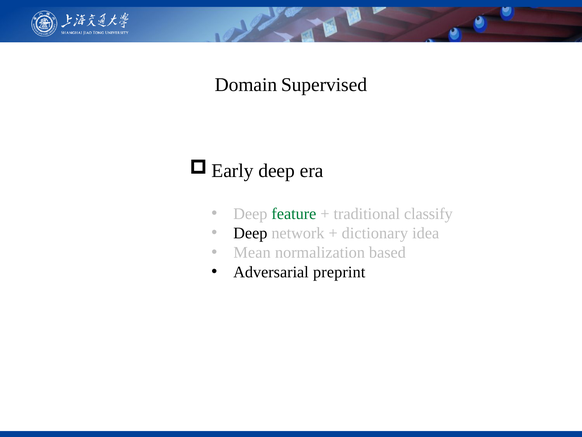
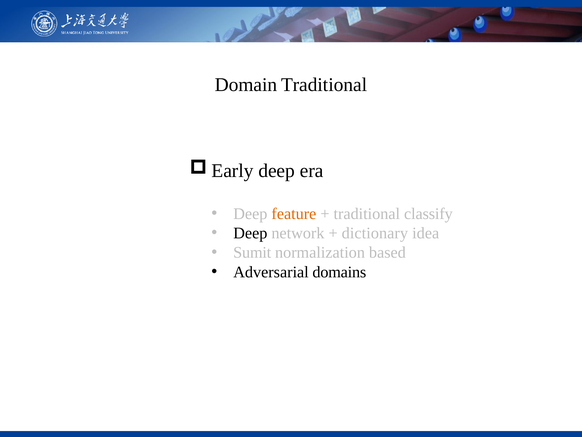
Domain Supervised: Supervised -> Traditional (324, 85)
feature colour: green -> orange (294, 213)
Mean: Mean -> Sumit (252, 252)
preprint: preprint -> domains (339, 272)
